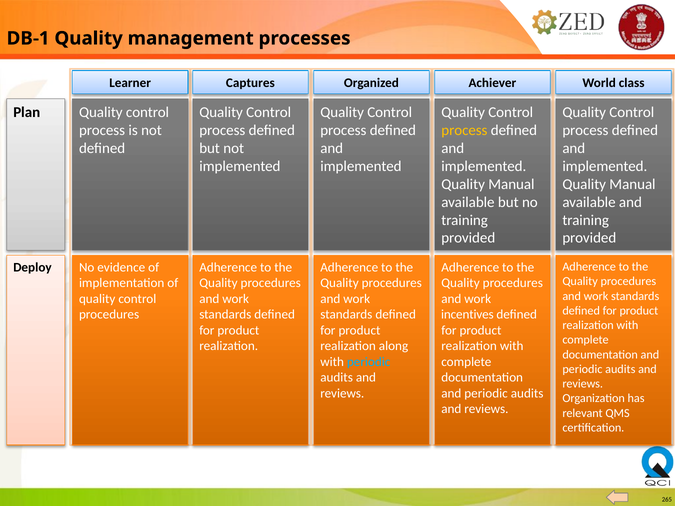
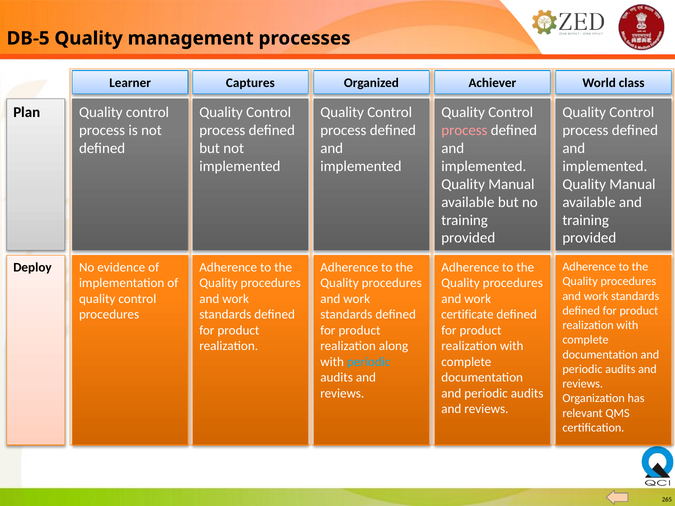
DB-1: DB-1 -> DB-5 (28, 38)
process colour: yellow -> pink (464, 130)
incentives: incentives -> certificate (467, 315)
